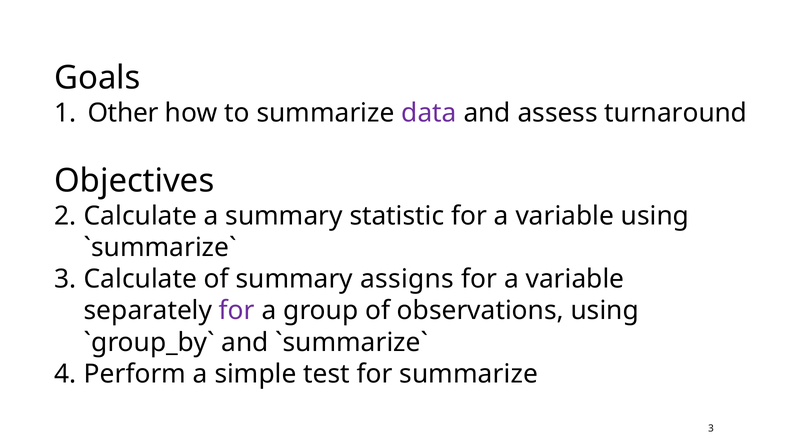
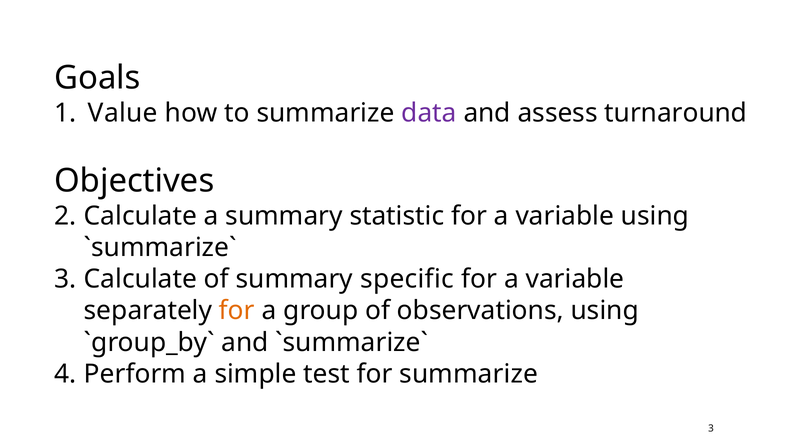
Other: Other -> Value (123, 113)
assigns: assigns -> specific (407, 279)
for colour: purple -> orange (237, 310)
